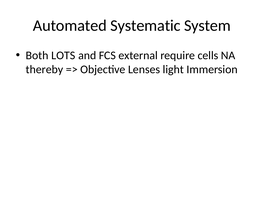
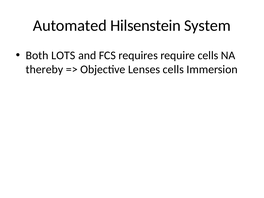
Systematic: Systematic -> Hilsenstein (145, 26)
external: external -> requires (138, 55)
Lenses light: light -> cells (173, 69)
